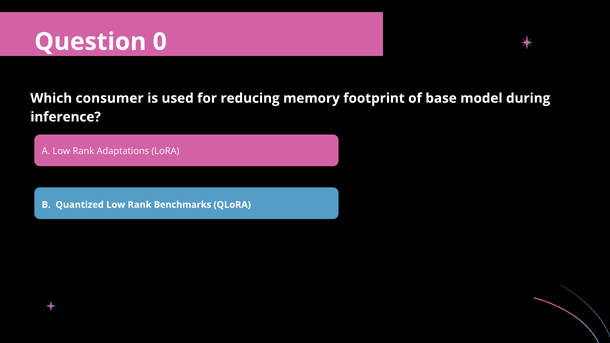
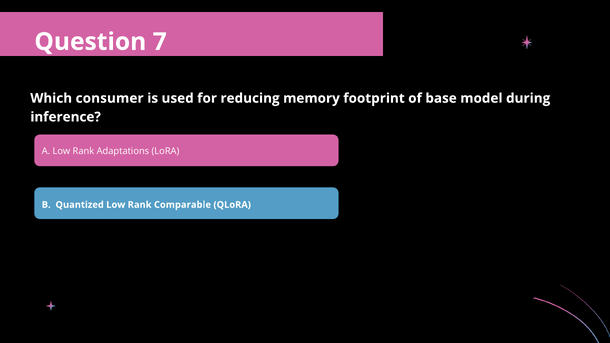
0: 0 -> 7 (160, 42)
Benchmarks: Benchmarks -> Comparable (182, 205)
